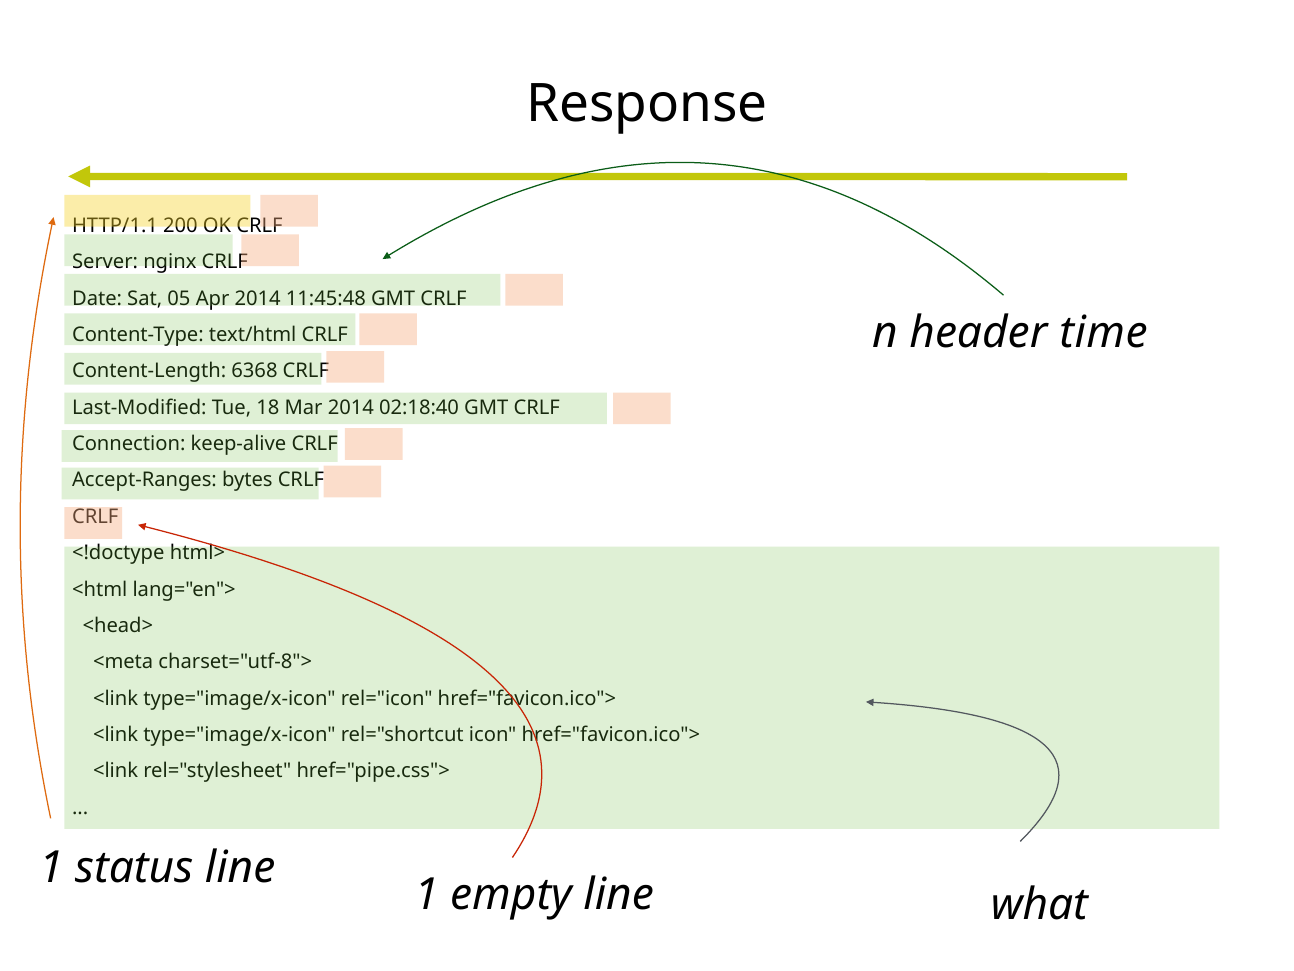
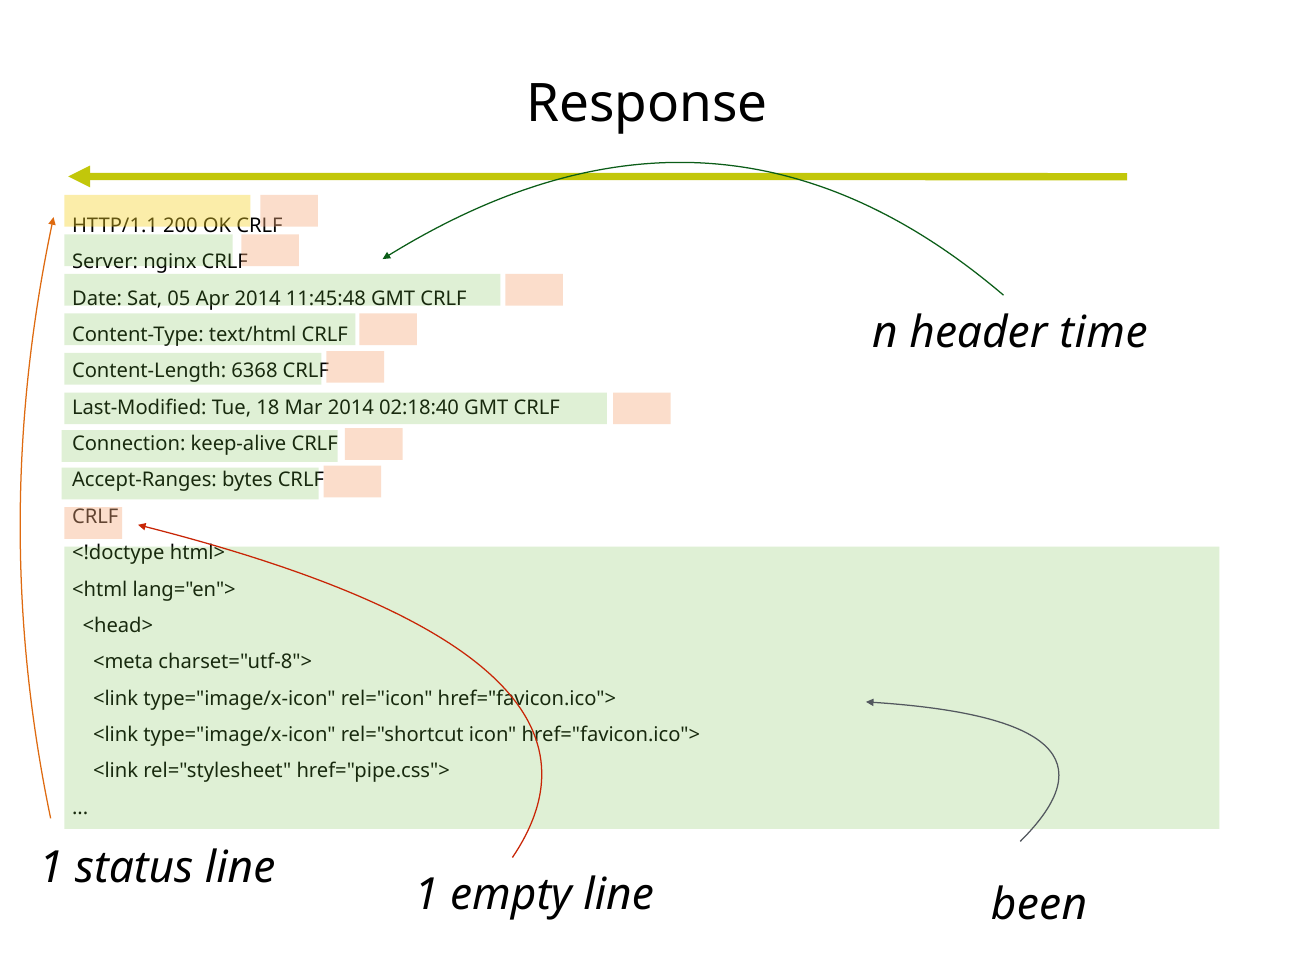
what: what -> been (1039, 905)
